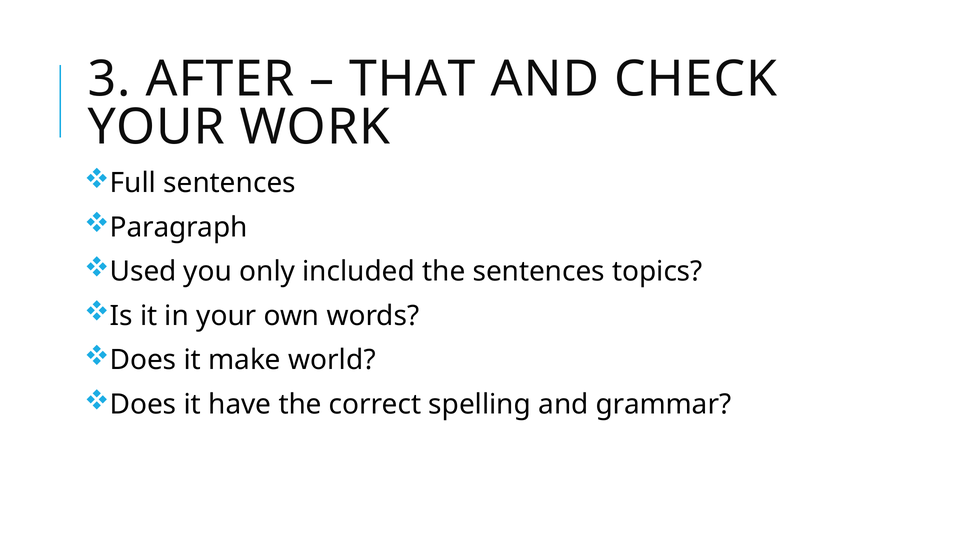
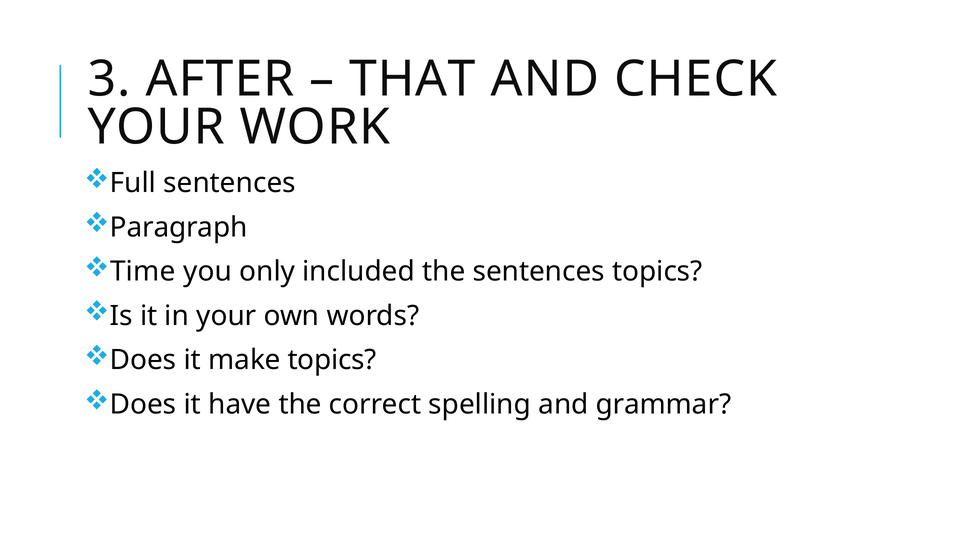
Used: Used -> Time (143, 271)
make world: world -> topics (332, 360)
